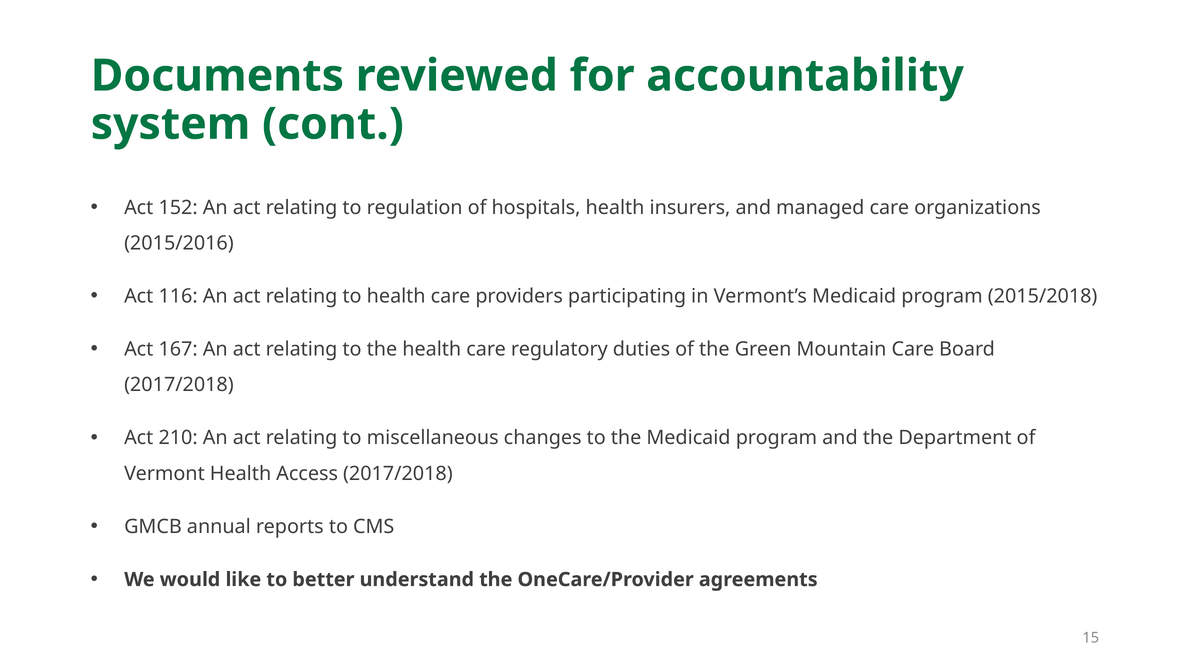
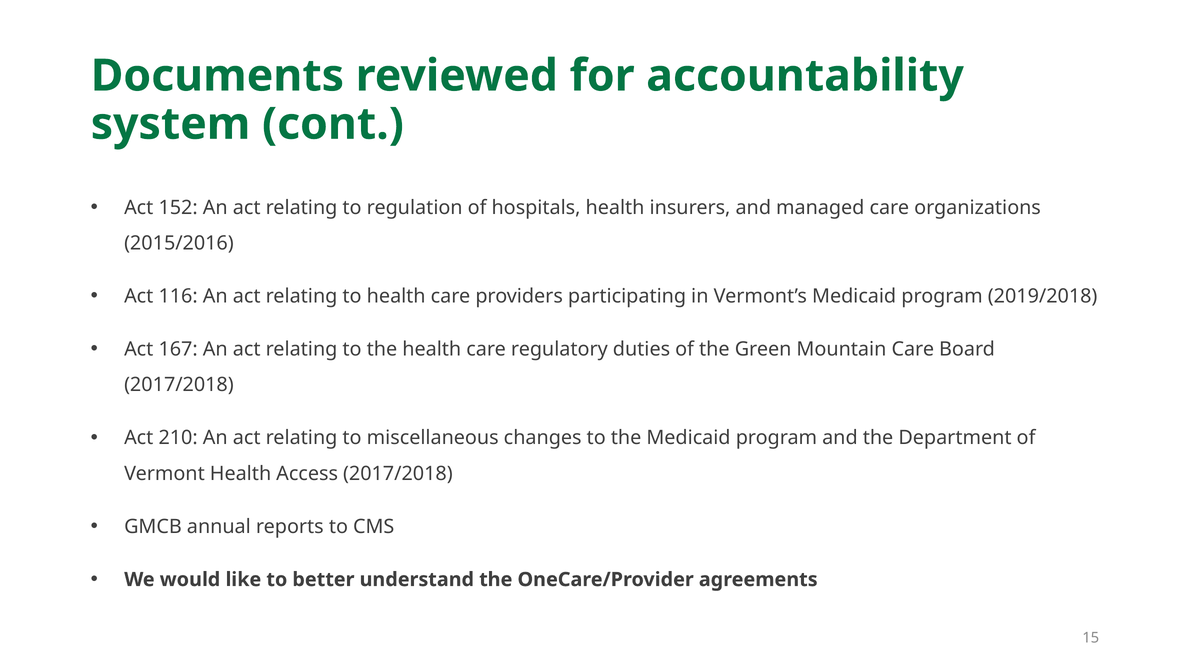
2015/2018: 2015/2018 -> 2019/2018 (1043, 296)
